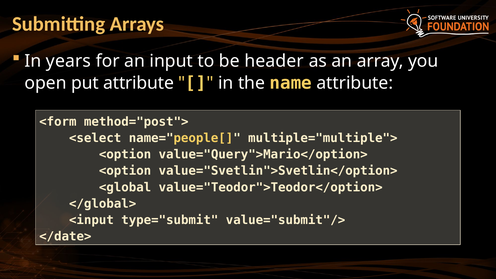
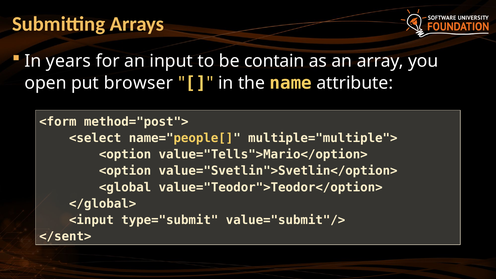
header: header -> contain (274, 61)
put attribute: attribute -> browser (138, 83)
value="Query">Mario</option>: value="Query">Mario</option> -> value="Tells">Mario</option> (263, 155)
</date>: </date> -> </sent> (65, 236)
